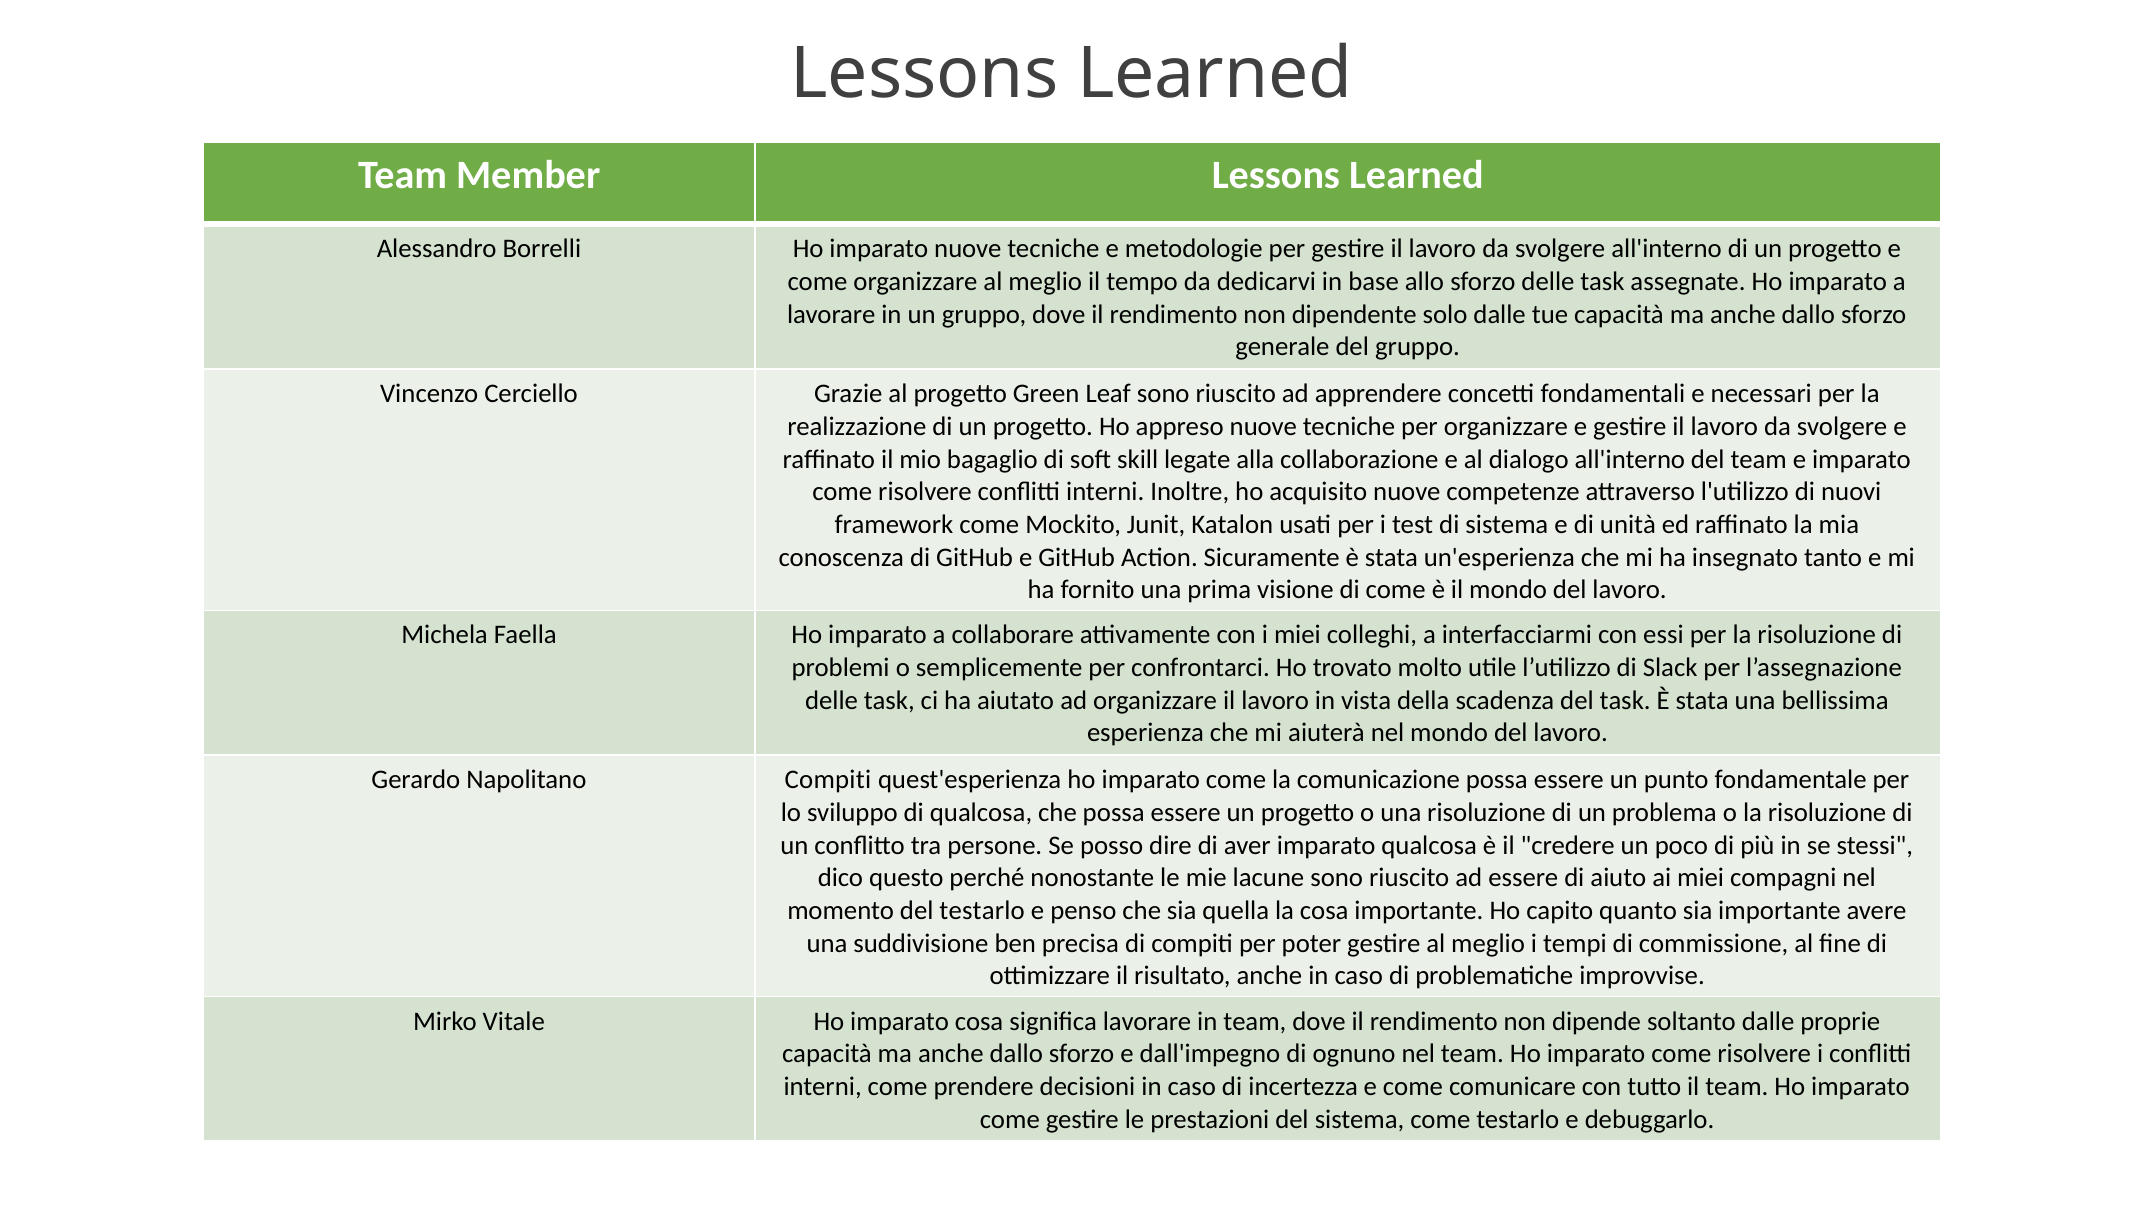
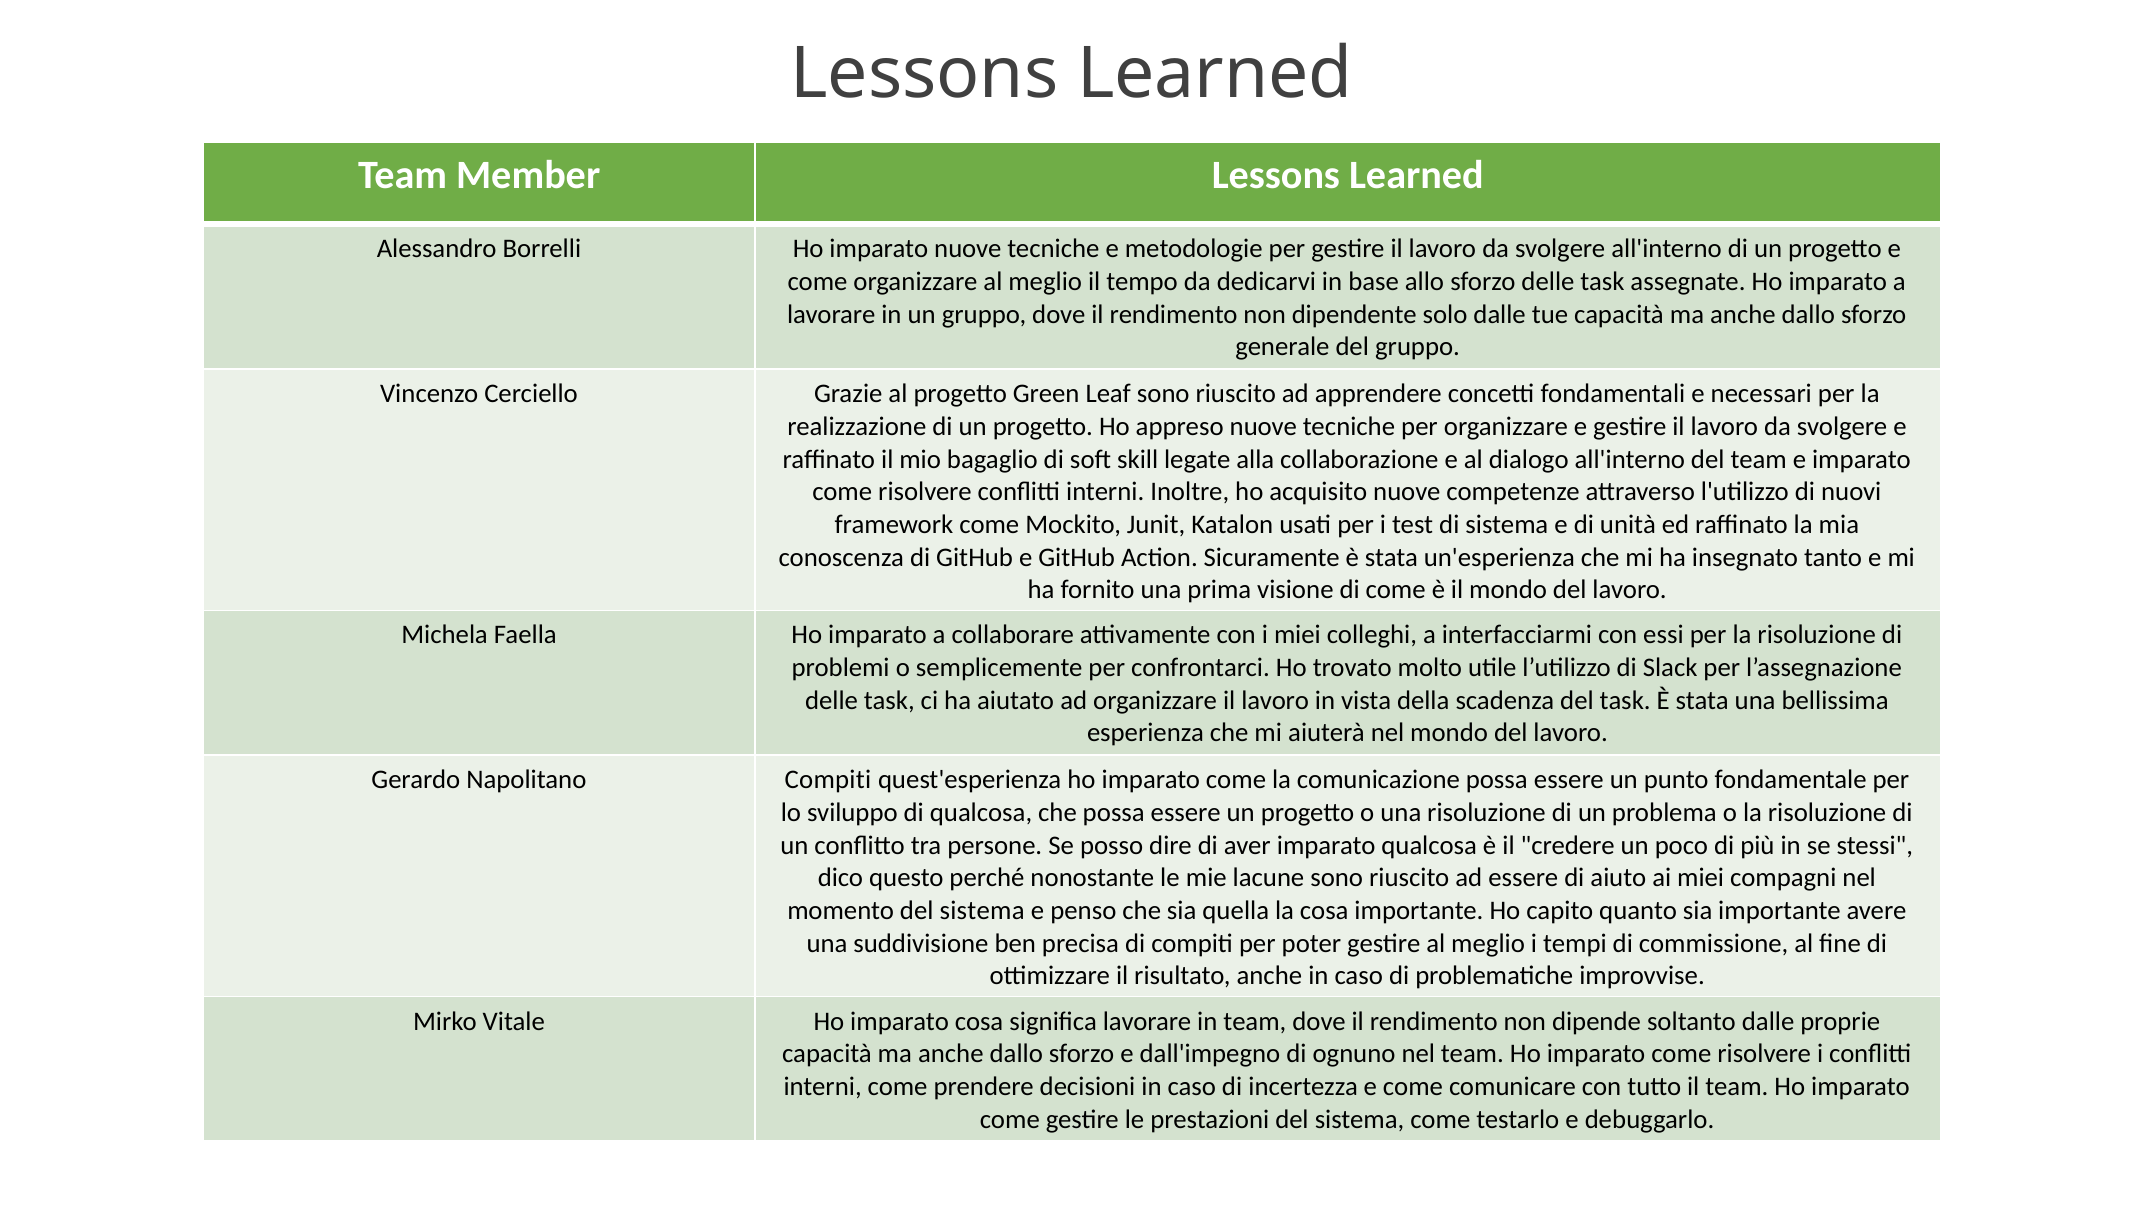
momento del testarlo: testarlo -> sistema (982, 911)
